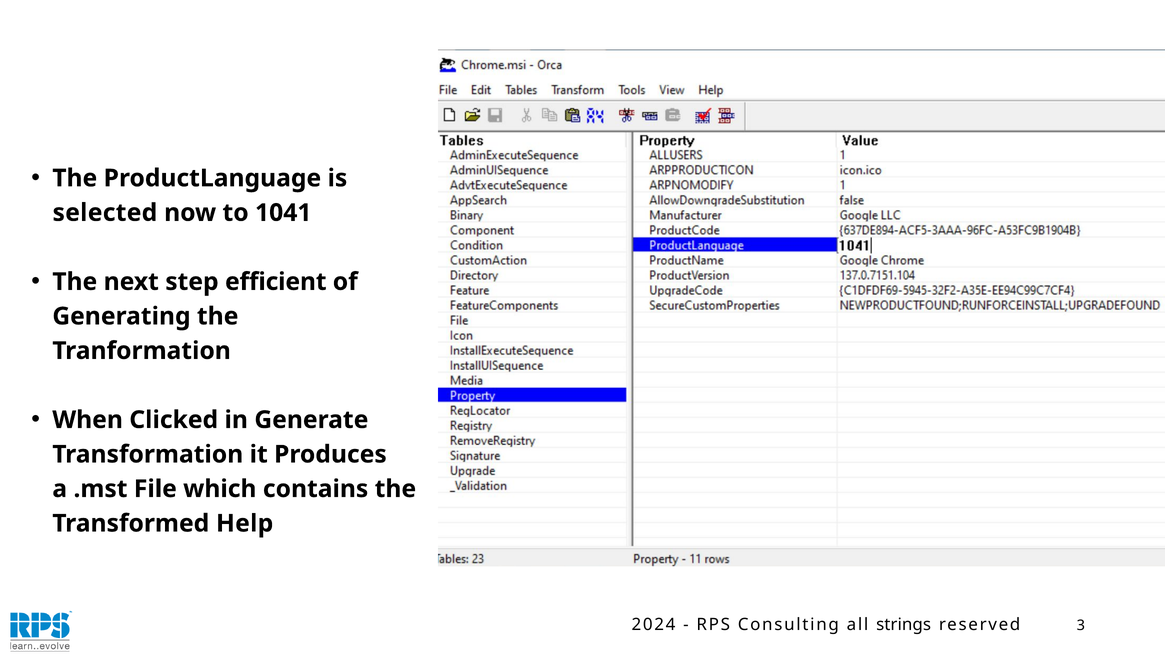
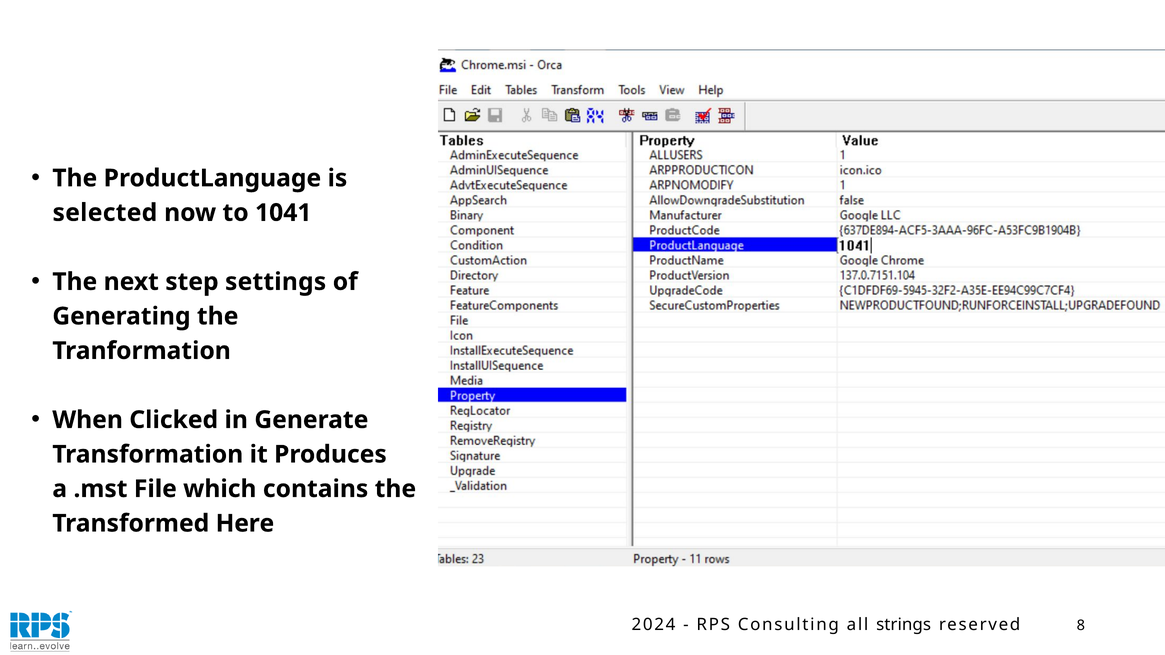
efficient: efficient -> settings (276, 282)
Help: Help -> Here (245, 524)
3: 3 -> 8 (1081, 626)
